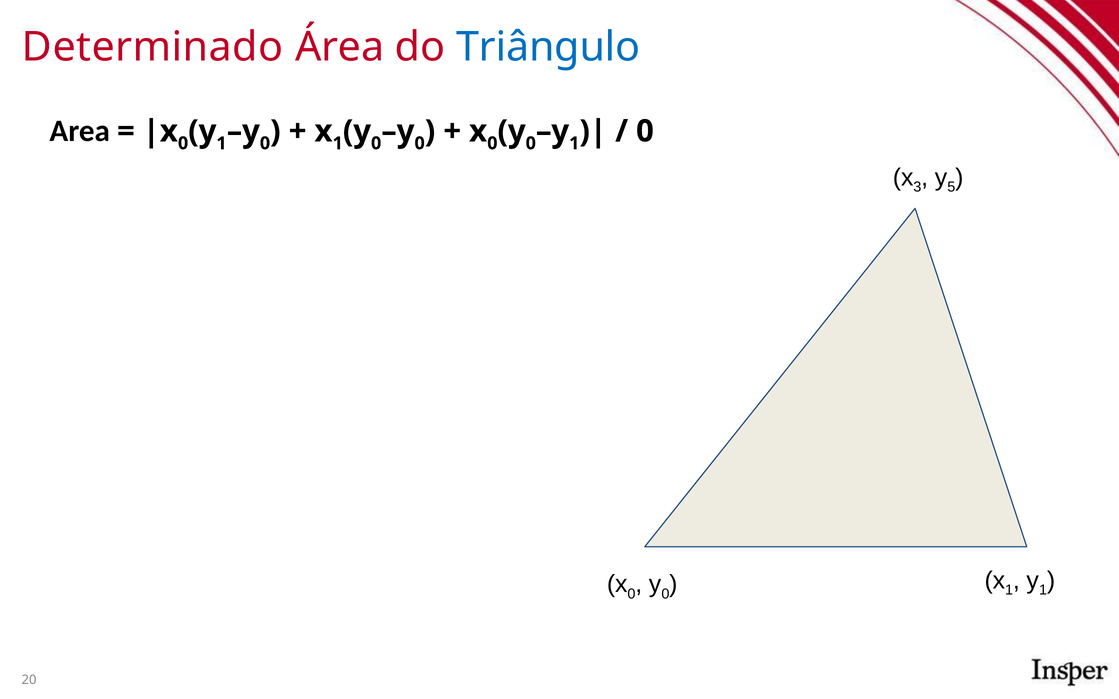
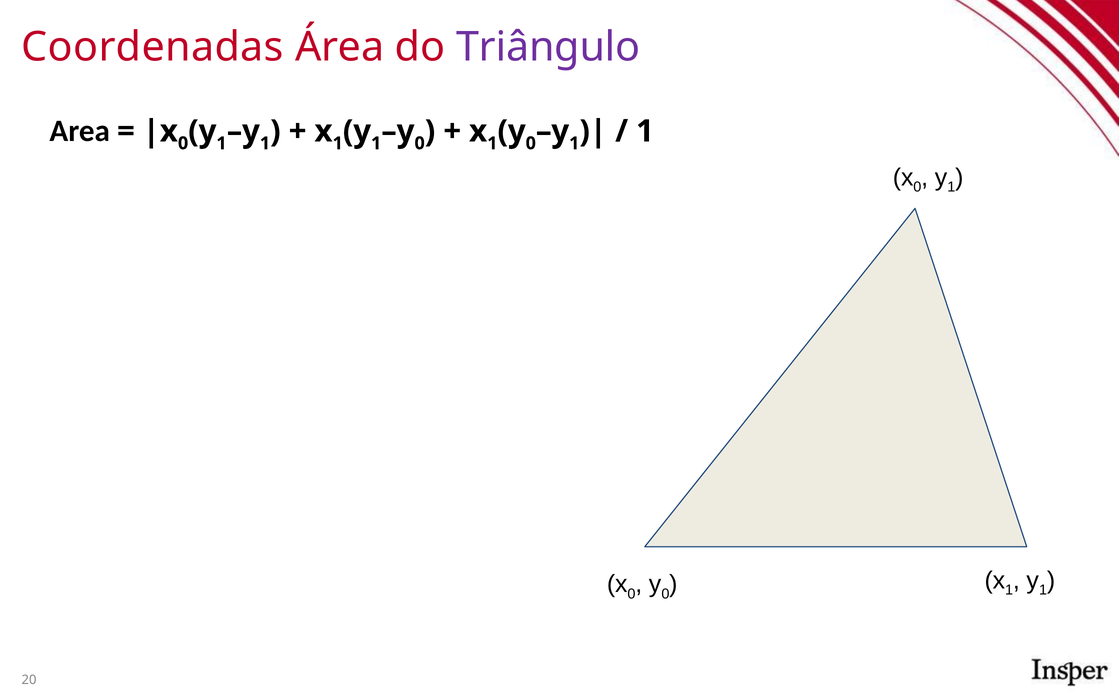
Determinado: Determinado -> Coordenadas (153, 47)
Triângulo colour: blue -> purple (548, 47)
0: 0 -> 1 (265, 143)
0: 0 -> 1 (376, 143)
0: 0 -> 1 (492, 143)
0: 0 -> 1 (645, 131)
3: 3 -> 0 (917, 187)
5: 5 -> 1 (951, 187)
